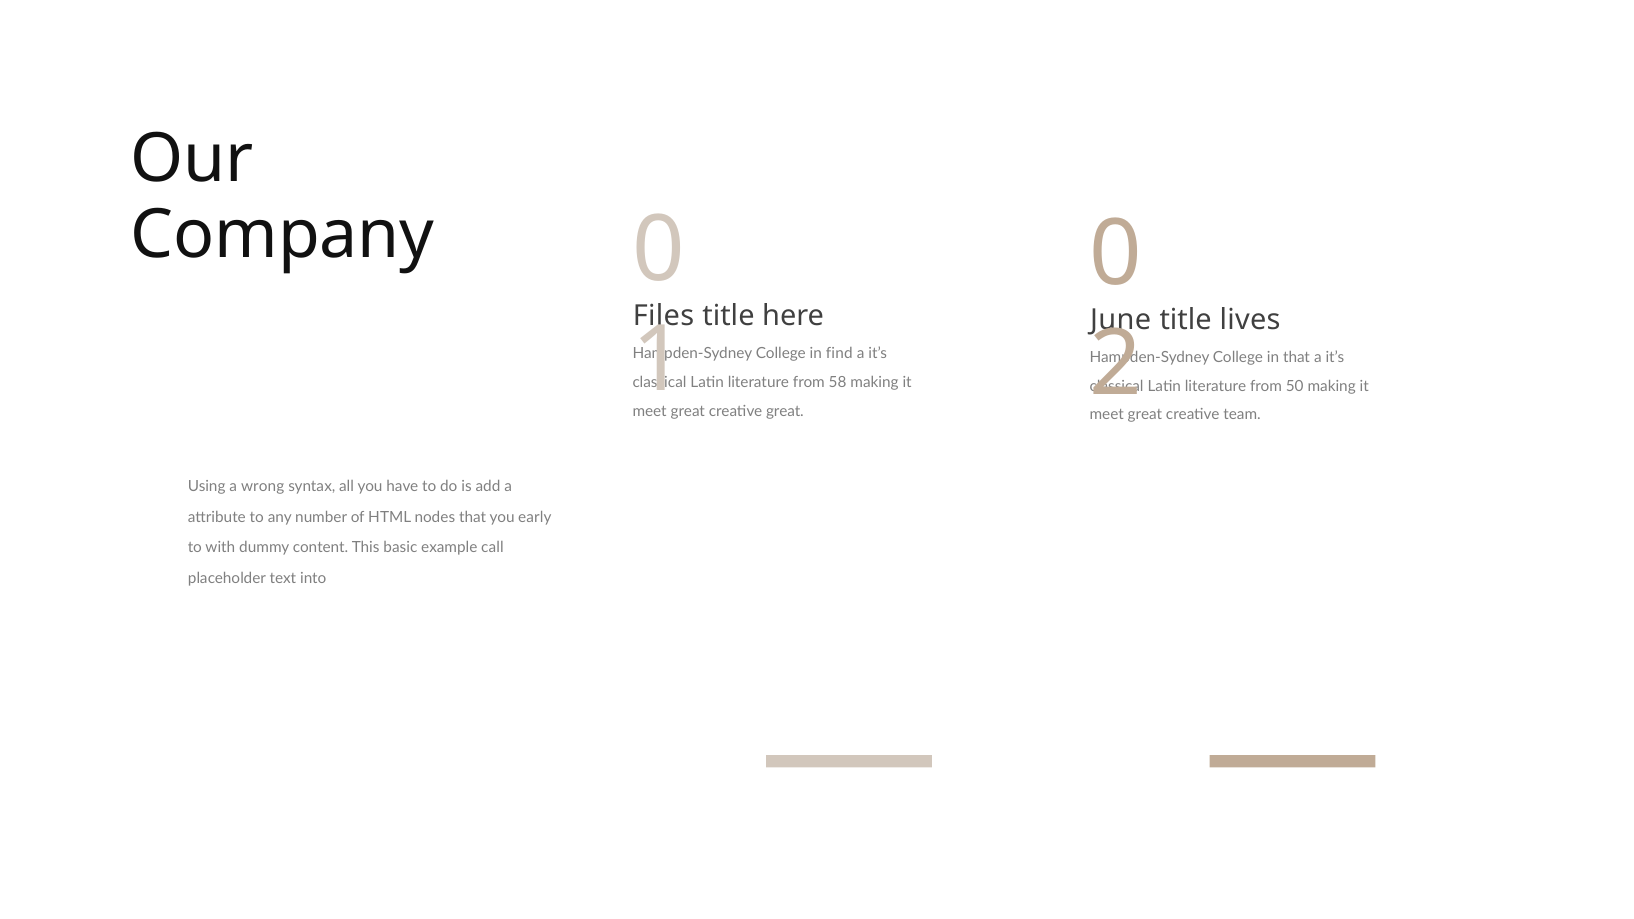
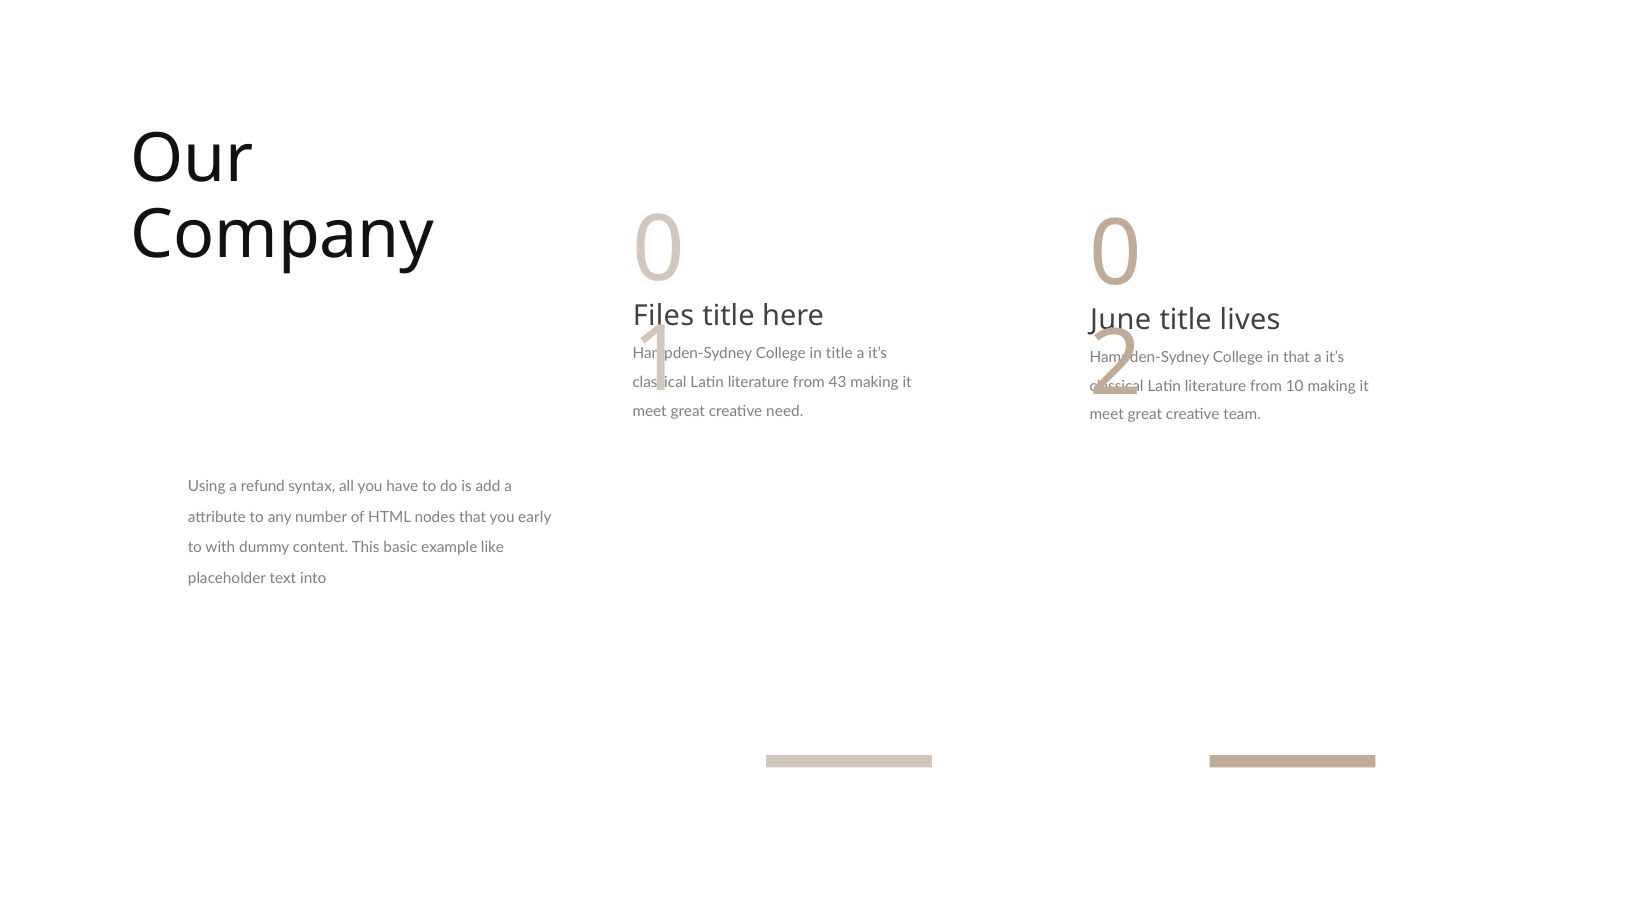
in find: find -> title (839, 353)
58: 58 -> 43 (838, 382)
50: 50 -> 10 (1295, 386)
creative great: great -> need (785, 411)
wrong: wrong -> refund (263, 487)
call: call -> like (492, 548)
